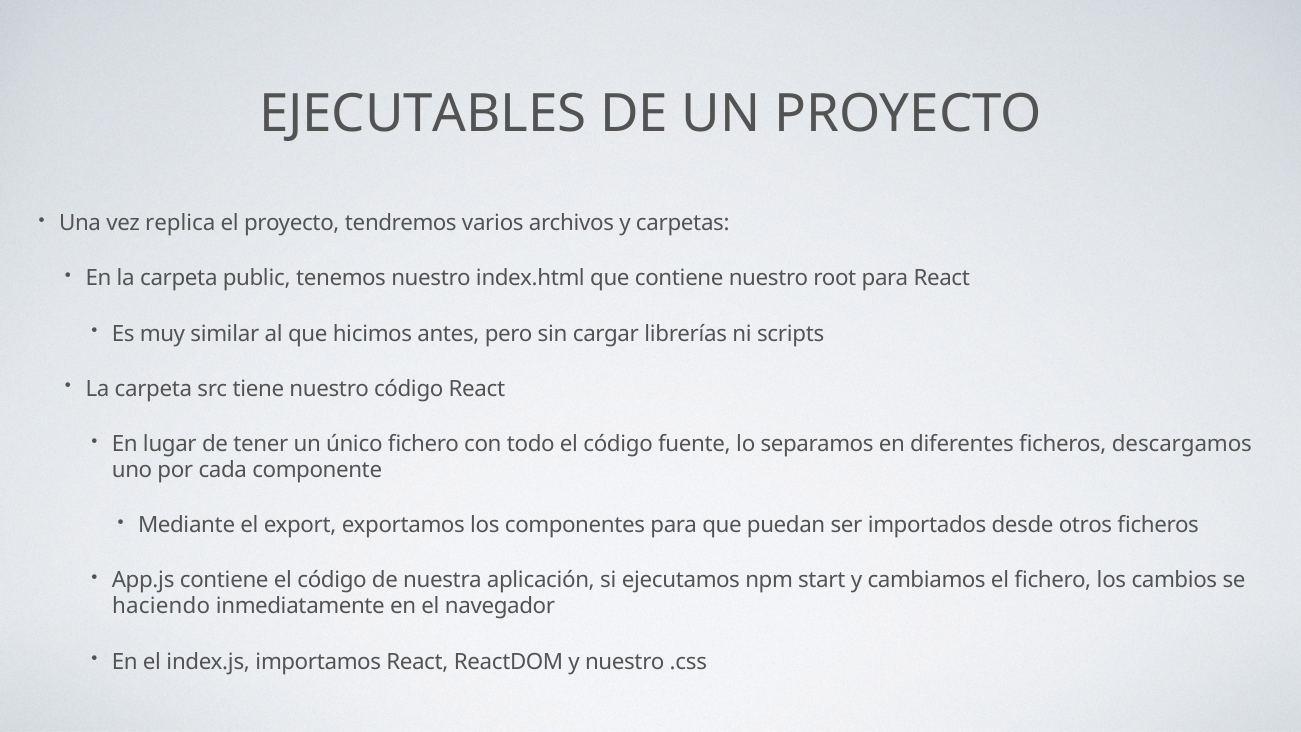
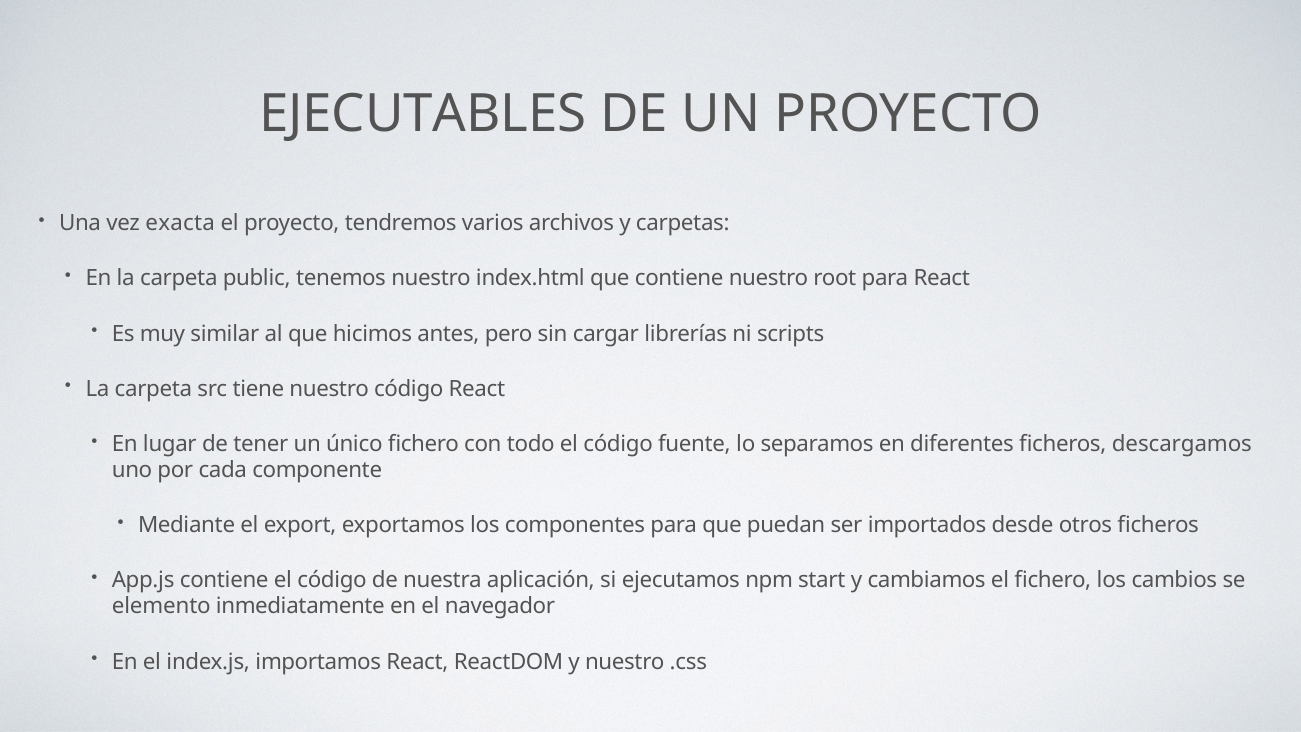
replica: replica -> exacta (180, 223)
haciendo: haciendo -> elemento (161, 606)
